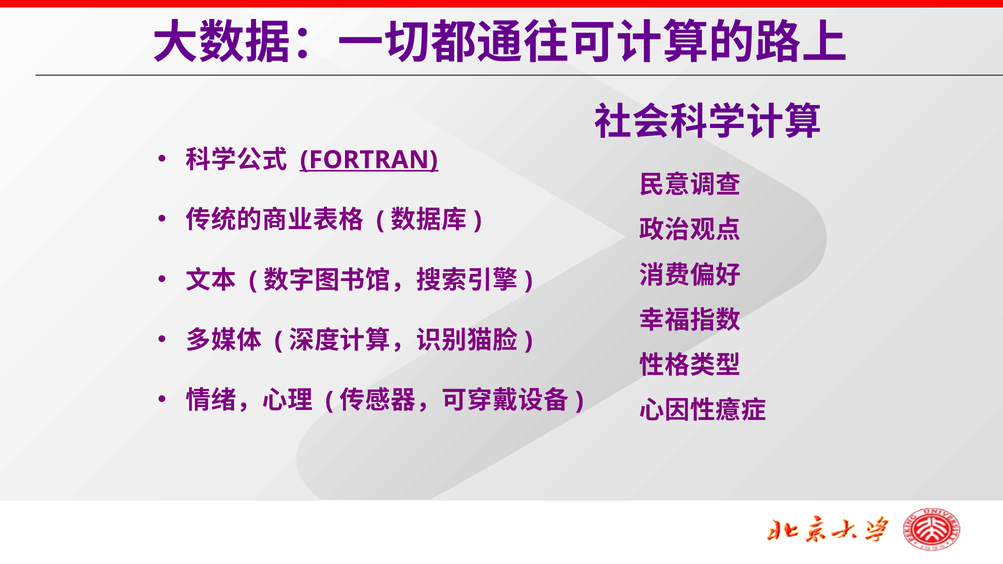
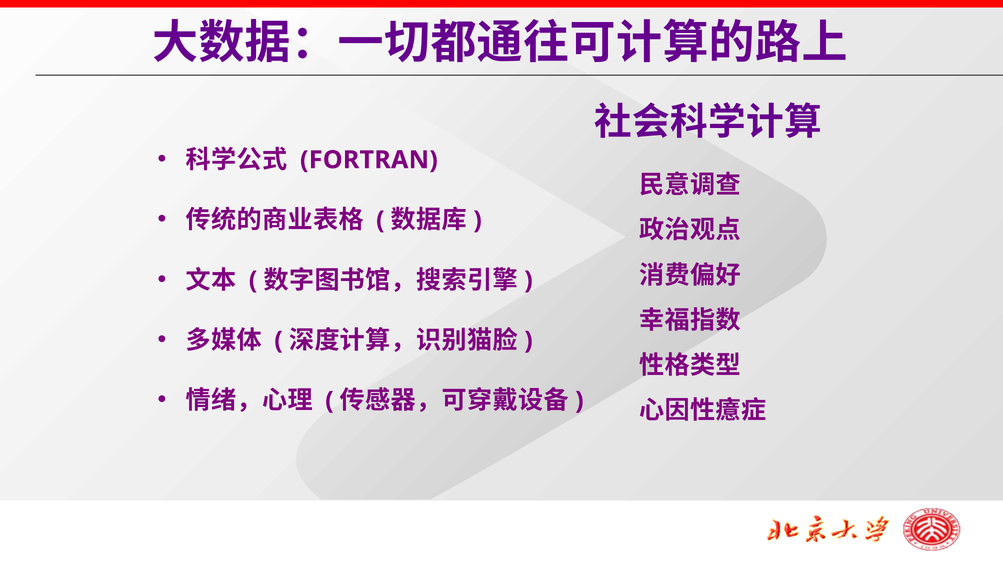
FORTRAN underline: present -> none (369, 160)
